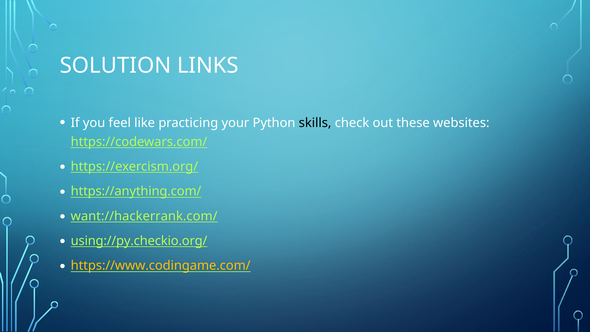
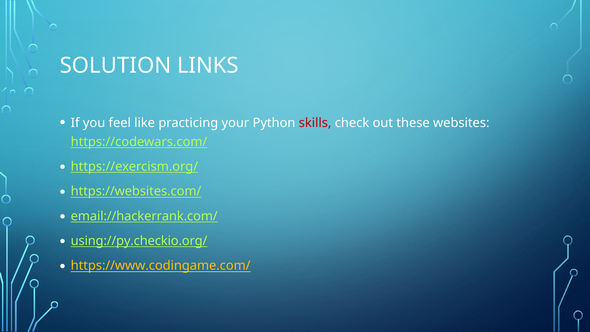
skills colour: black -> red (315, 123)
https://anything.com/: https://anything.com/ -> https://websites.com/ (136, 191)
want://hackerrank.com/: want://hackerrank.com/ -> email://hackerrank.com/ (144, 216)
